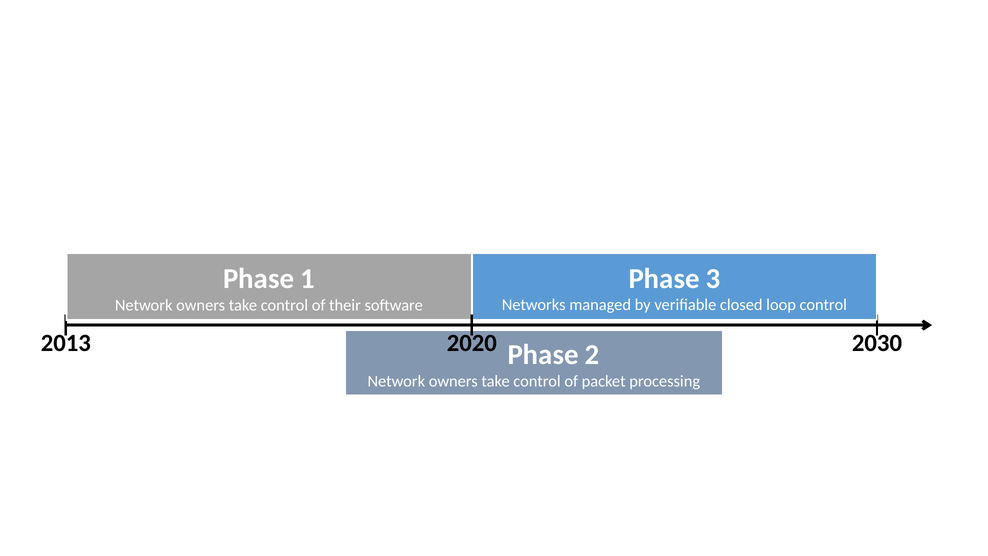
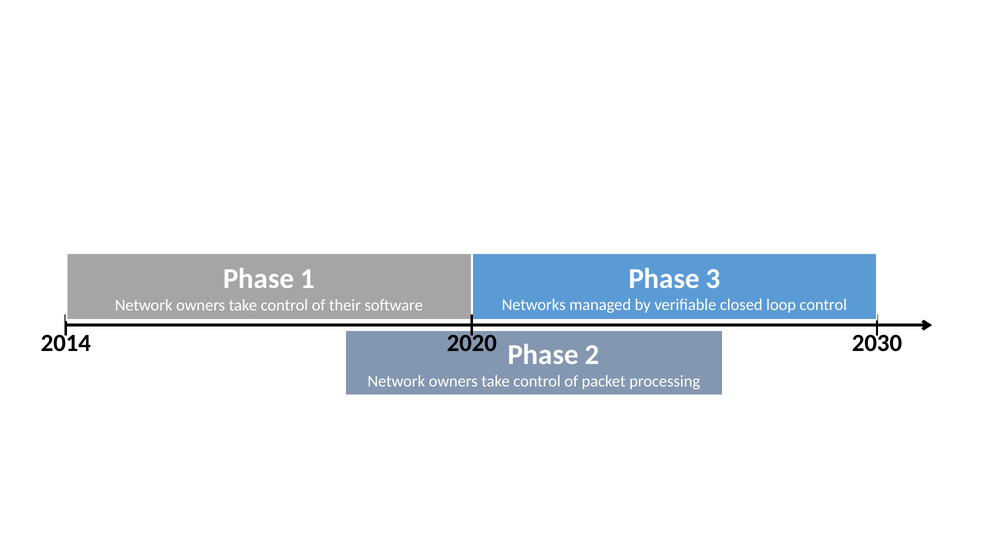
2013: 2013 -> 2014 (66, 343)
